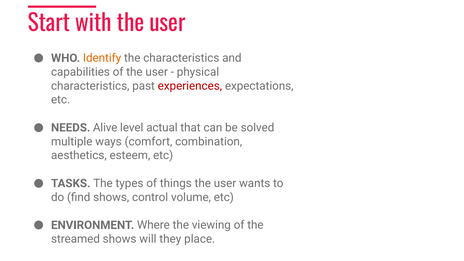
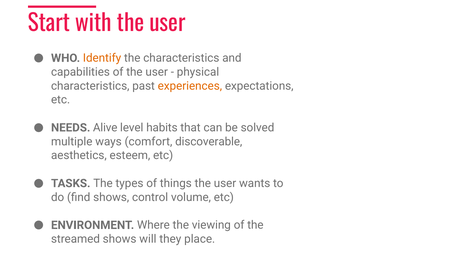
experiences colour: red -> orange (190, 86)
actual: actual -> habits (162, 128)
combination: combination -> discoverable (209, 142)
